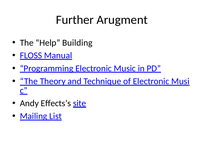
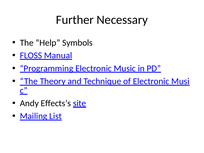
Arugment: Arugment -> Necessary (122, 20)
Building: Building -> Symbols (77, 43)
